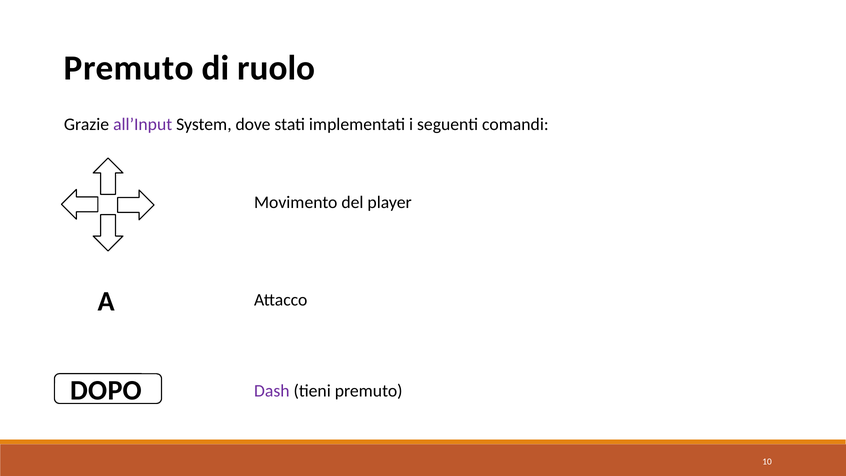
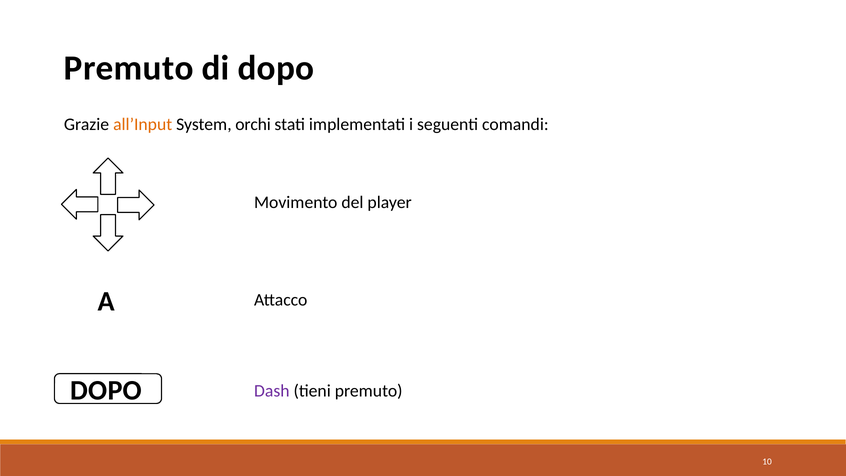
di ruolo: ruolo -> dopo (276, 68)
all’Input colour: purple -> orange (143, 124)
dove: dove -> orchi (253, 124)
